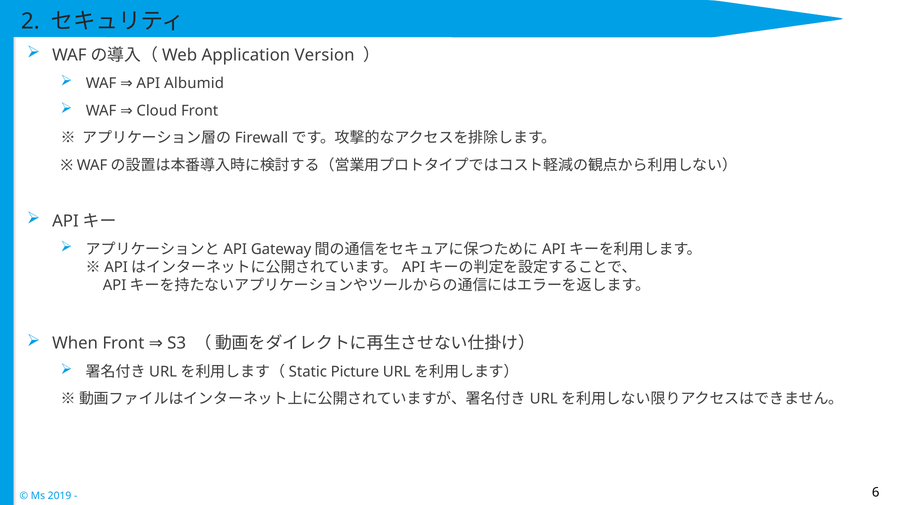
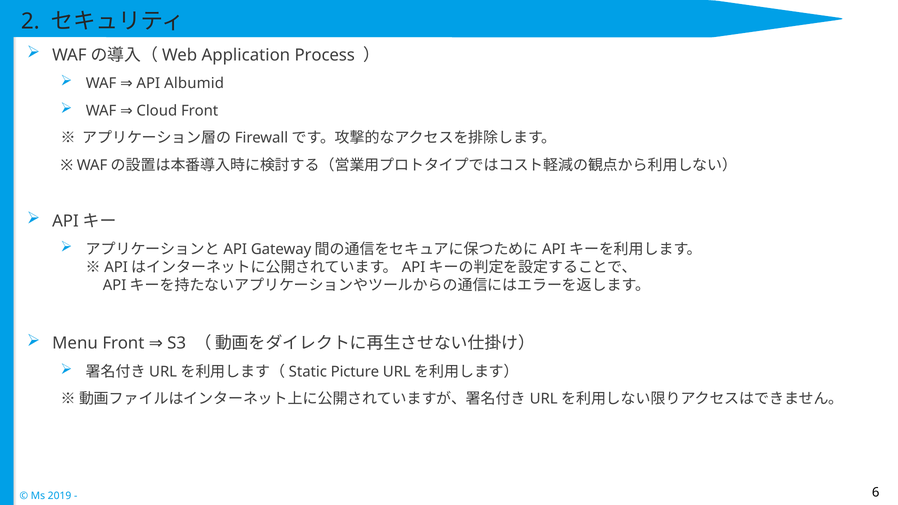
Version: Version -> Process (325, 55)
When: When -> Menu (75, 343)
